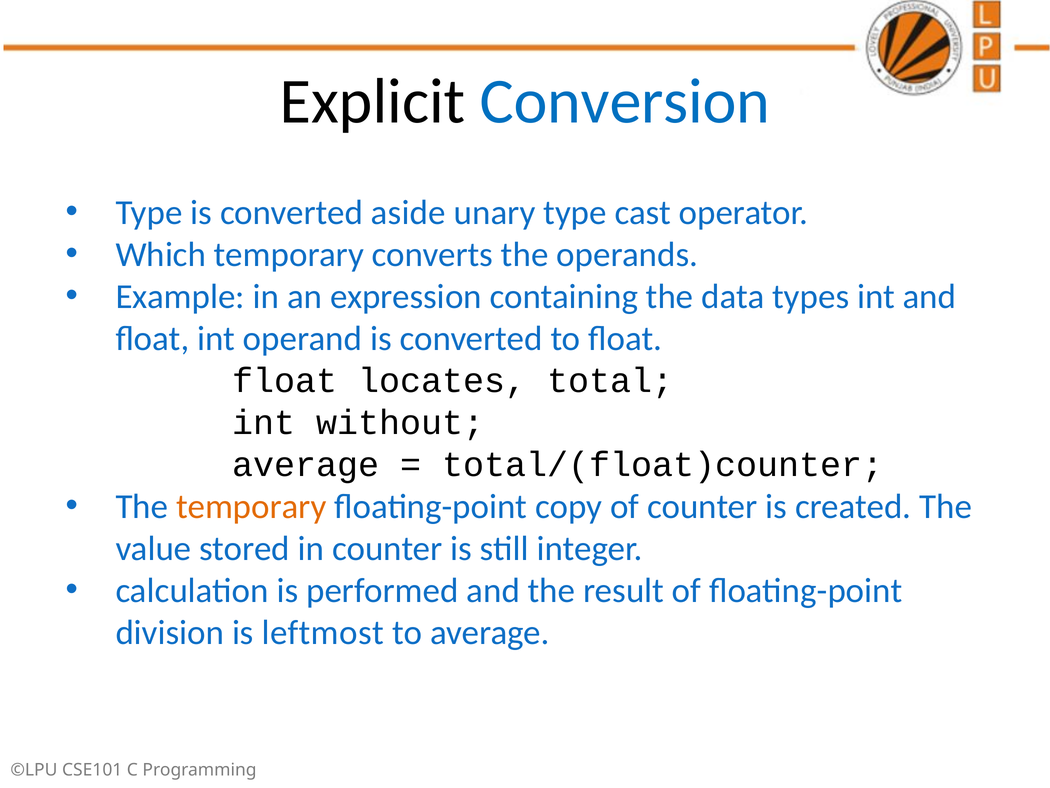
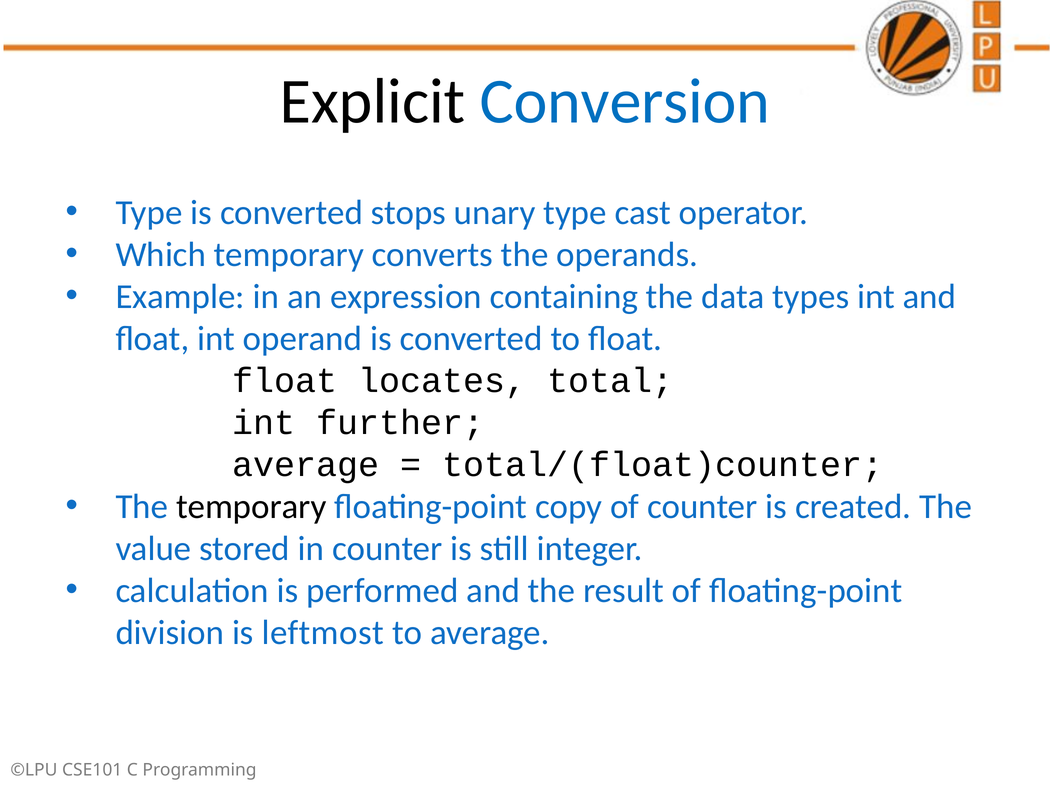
aside: aside -> stops (408, 212)
without: without -> further (400, 422)
temporary colour: orange -> black (251, 506)
